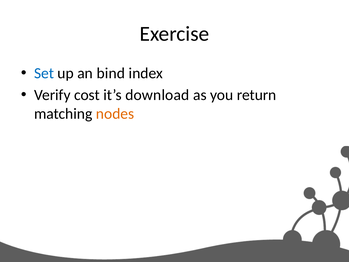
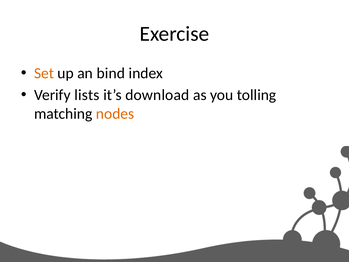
Set colour: blue -> orange (44, 73)
cost: cost -> lists (87, 95)
return: return -> tolling (257, 95)
